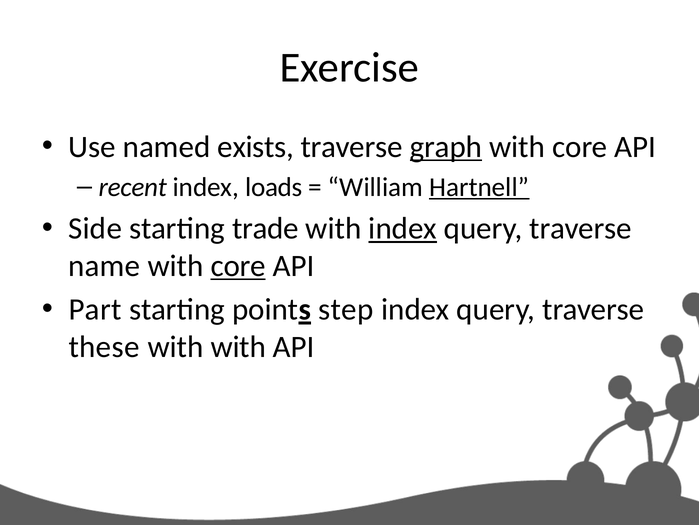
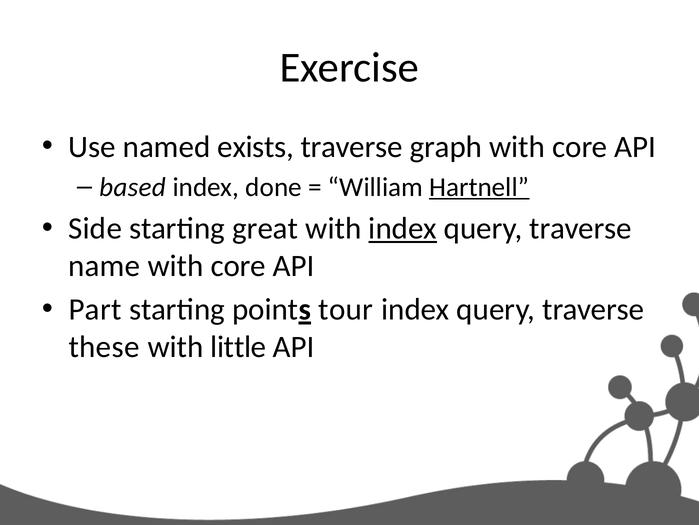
graph underline: present -> none (446, 147)
recent: recent -> based (132, 187)
loads: loads -> done (274, 187)
trade: trade -> great (265, 228)
core underline: present -> none (238, 266)
step: step -> tour (346, 309)
with with: with -> little (238, 346)
